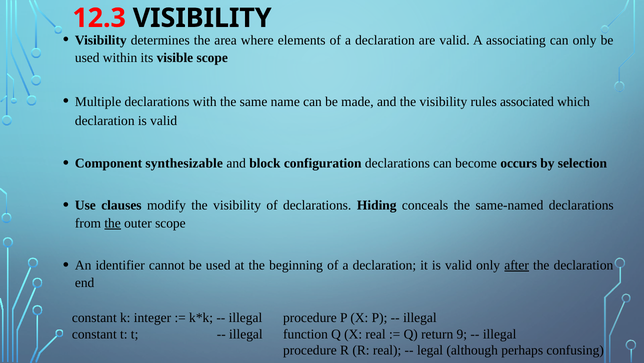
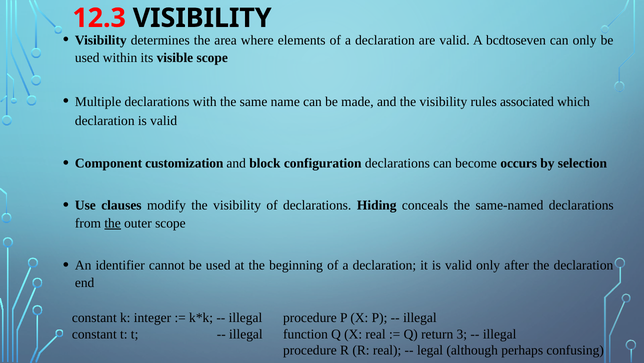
associating: associating -> bcdtoseven (516, 40)
synthesizable: synthesizable -> customization (184, 163)
after underline: present -> none (517, 265)
9: 9 -> 3 (462, 333)
